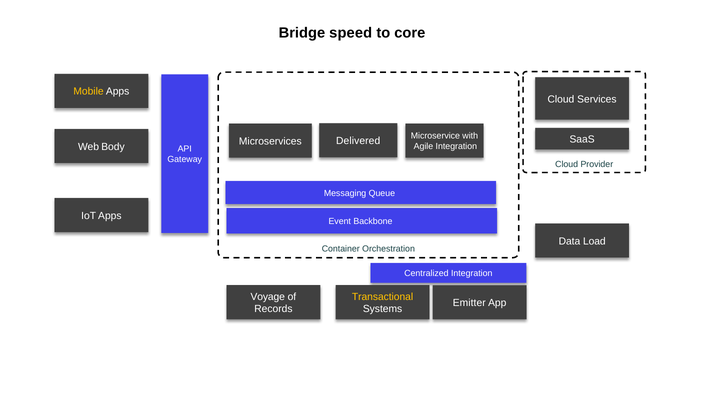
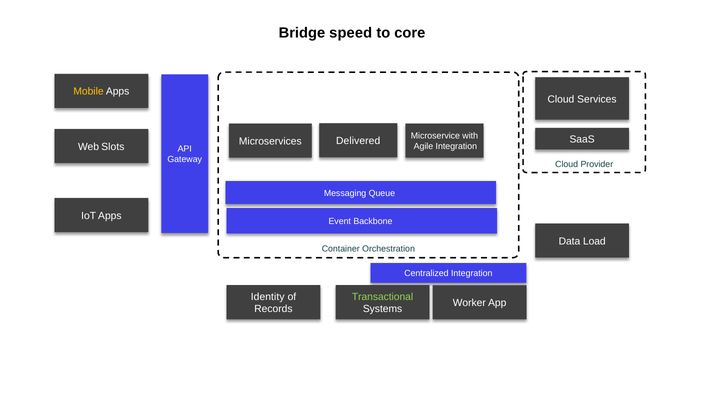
Body: Body -> Slots (113, 146)
Voyage: Voyage -> Identity (268, 296)
Transactional colour: yellow -> light green (383, 296)
Emitter: Emitter -> Worker (469, 303)
